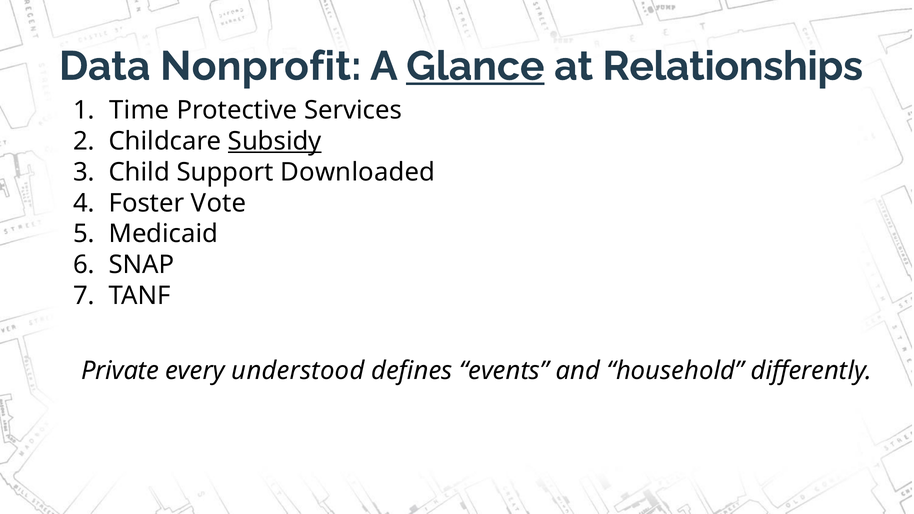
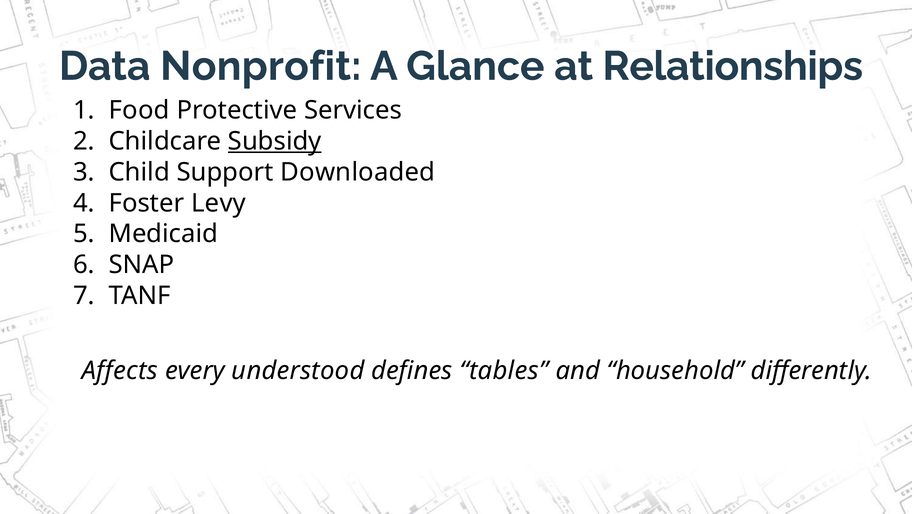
Glance underline: present -> none (475, 66)
Time: Time -> Food (139, 110)
Vote: Vote -> Levy (219, 203)
Private: Private -> Affects (120, 371)
events: events -> tables (504, 371)
